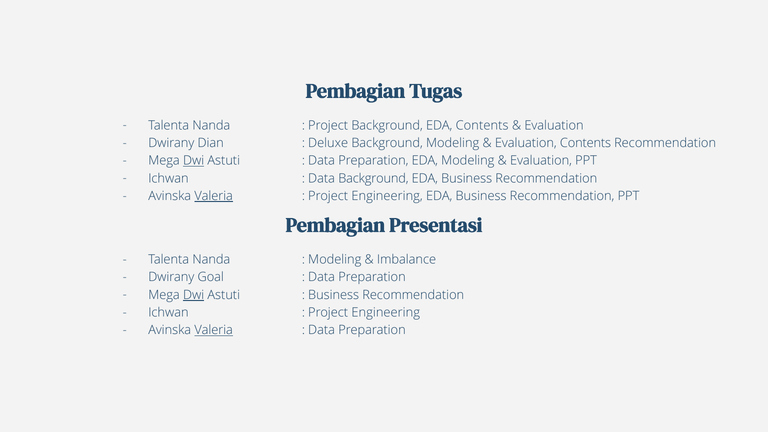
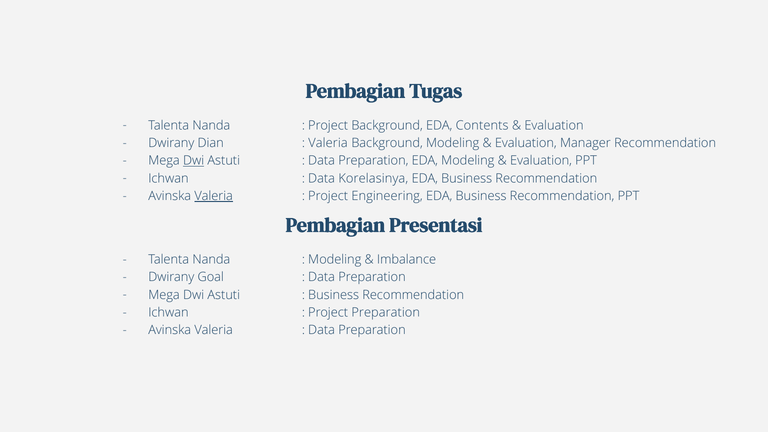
Deluxe: Deluxe -> Valeria (328, 143)
Evaluation Contents: Contents -> Manager (585, 143)
Data Background: Background -> Korelasinya (373, 178)
Dwi underline: present -> none (194, 295)
Engineering: Engineering -> Preparation (386, 313)
Valeria underline: present -> none (214, 330)
